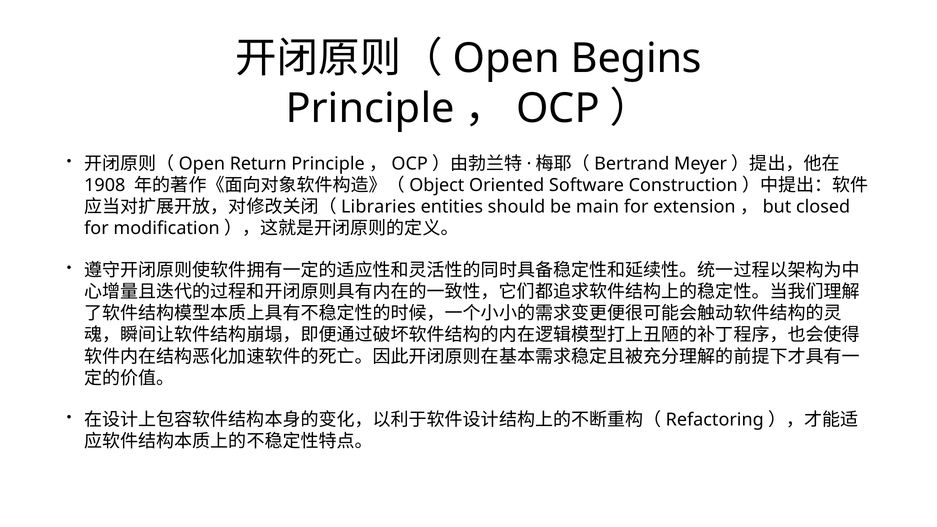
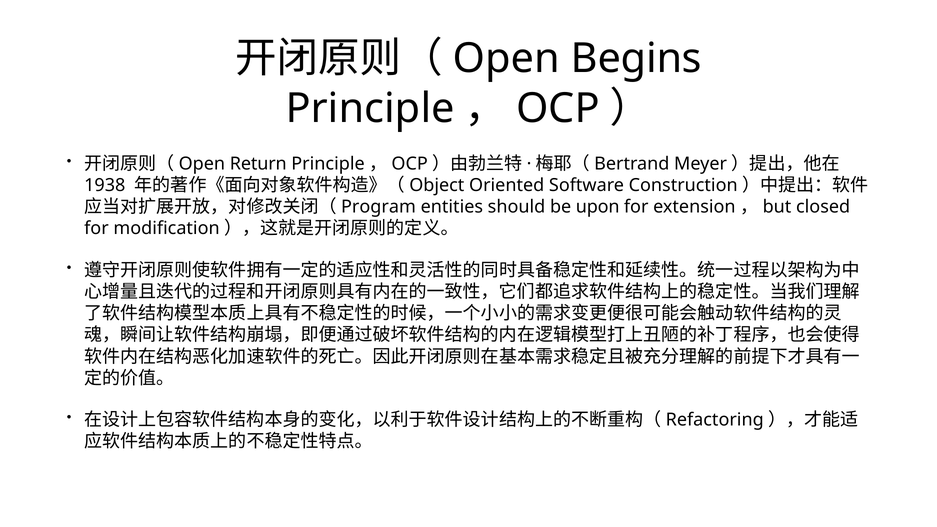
1908: 1908 -> 1938 (105, 185)
Libraries: Libraries -> Program (378, 207)
main: main -> upon (598, 207)
